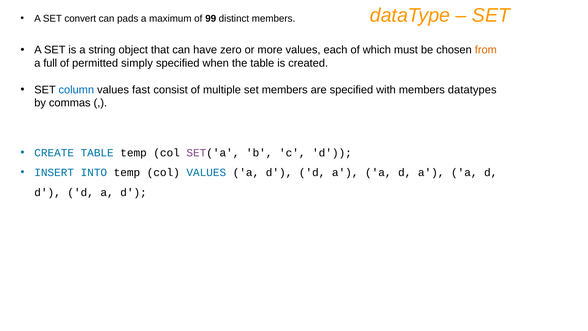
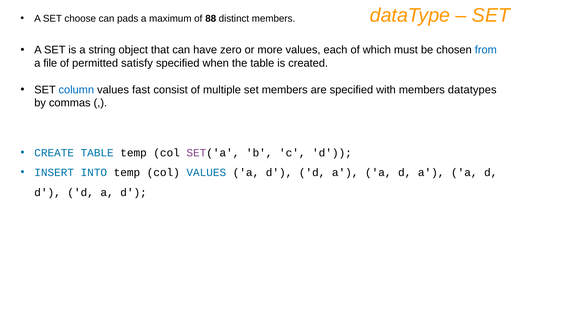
convert: convert -> choose (80, 19)
99: 99 -> 88 (211, 19)
from colour: orange -> blue (486, 50)
full: full -> file (50, 63)
simply: simply -> satisfy (137, 63)
